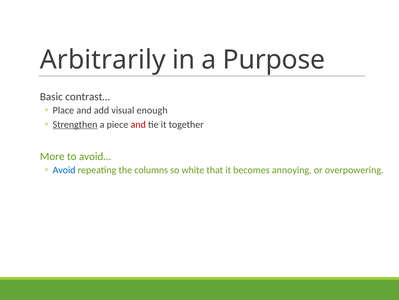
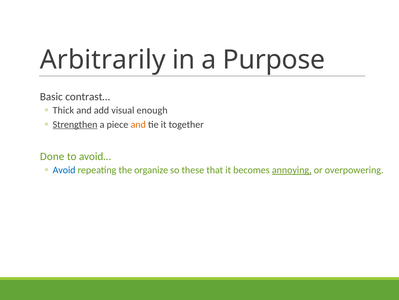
Place: Place -> Thick (63, 110)
and colour: red -> orange (138, 124)
More: More -> Done (52, 156)
columns: columns -> organize (151, 170)
white: white -> these (193, 170)
annoying underline: none -> present (292, 170)
